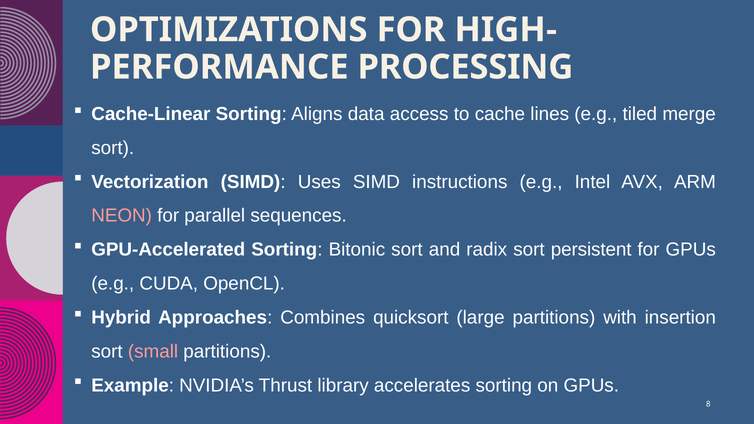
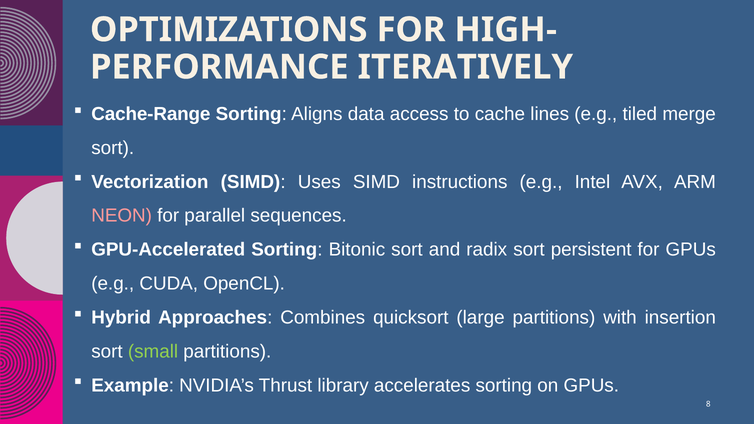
PROCESSING: PROCESSING -> ITERATIVELY (465, 67)
Cache-Linear: Cache-Linear -> Cache-Range (151, 114)
small colour: pink -> light green (153, 352)
